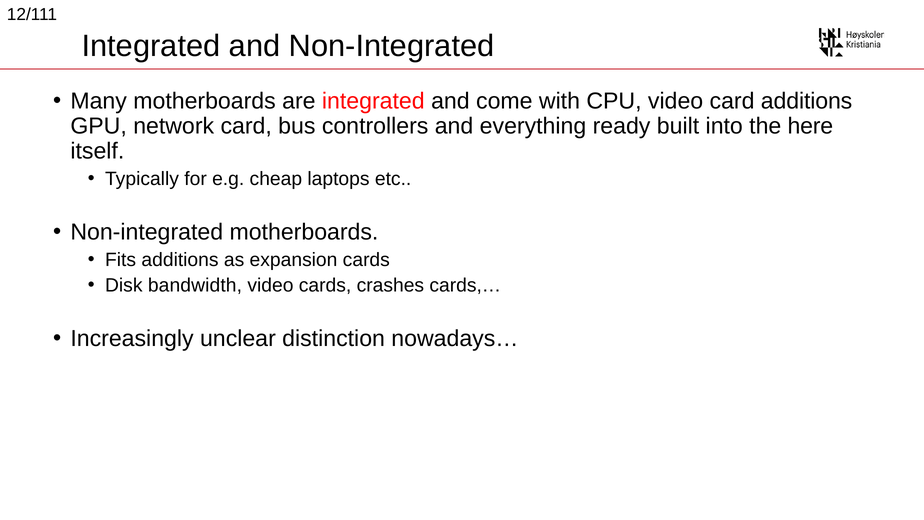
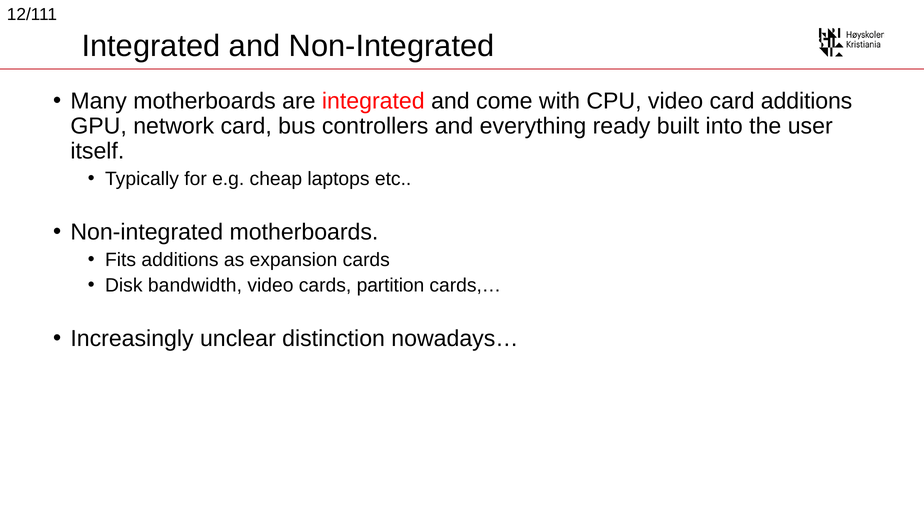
here: here -> user (810, 126)
crashes: crashes -> partition (390, 285)
